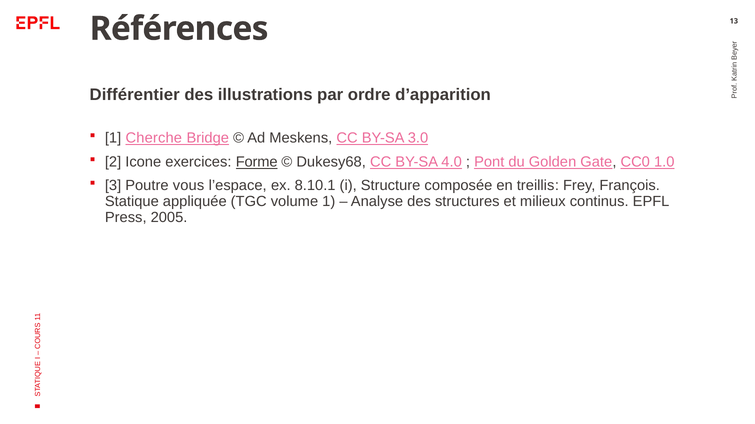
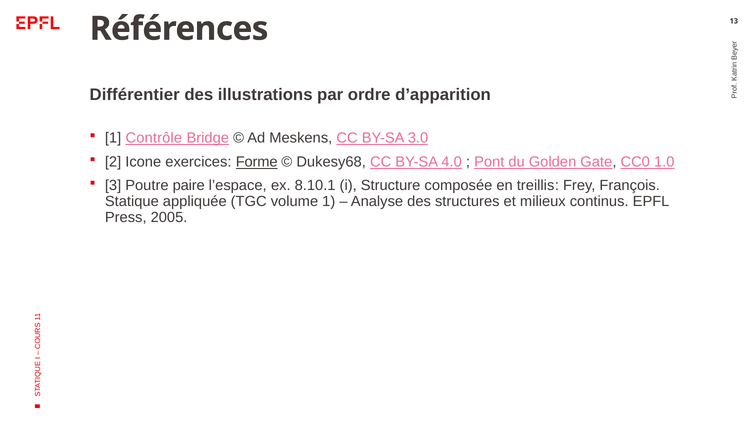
Cherche: Cherche -> Contrôle (154, 138)
vous: vous -> paire (189, 186)
